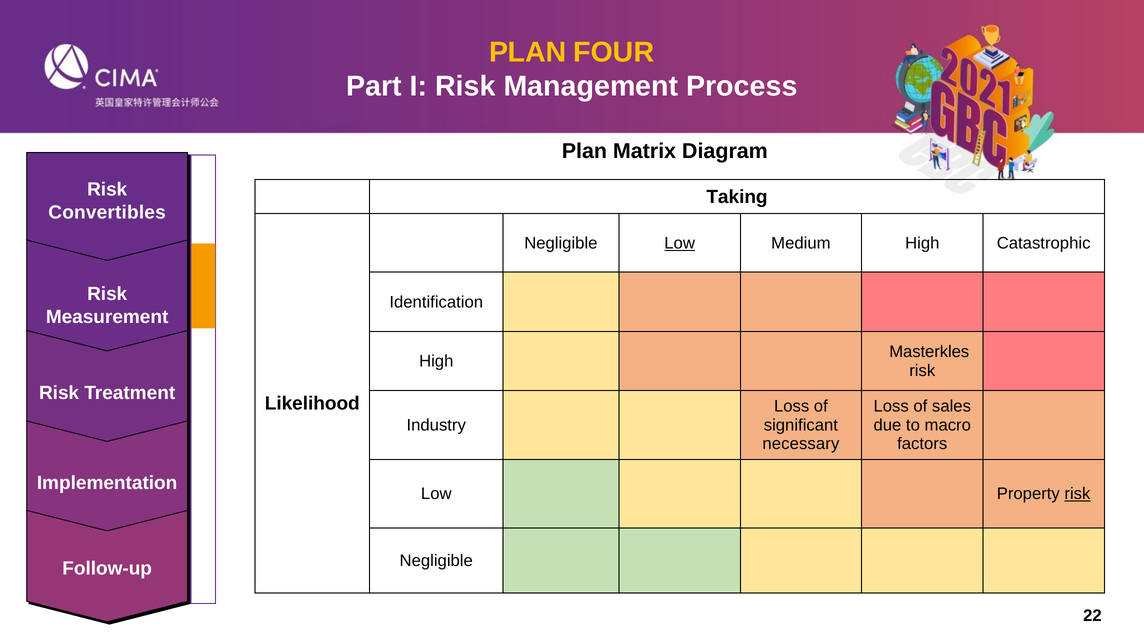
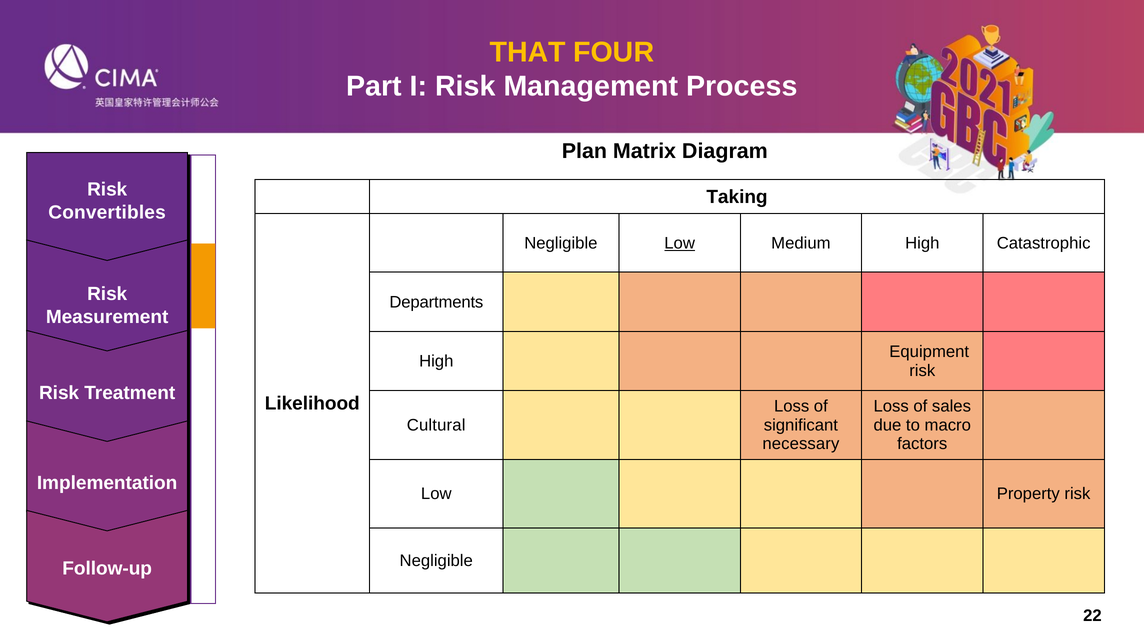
PLAN: PLAN -> THAT (528, 52)
Identification: Identification -> Departments (436, 302)
Masterkles: Masterkles -> Equipment (929, 352)
Industry: Industry -> Cultural (436, 425)
risk underline: present -> none (1077, 494)
